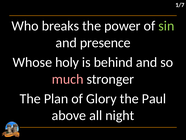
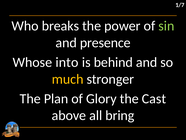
holy: holy -> into (67, 62)
much colour: pink -> yellow (68, 79)
Paul: Paul -> Cast (154, 98)
night: night -> bring (120, 115)
